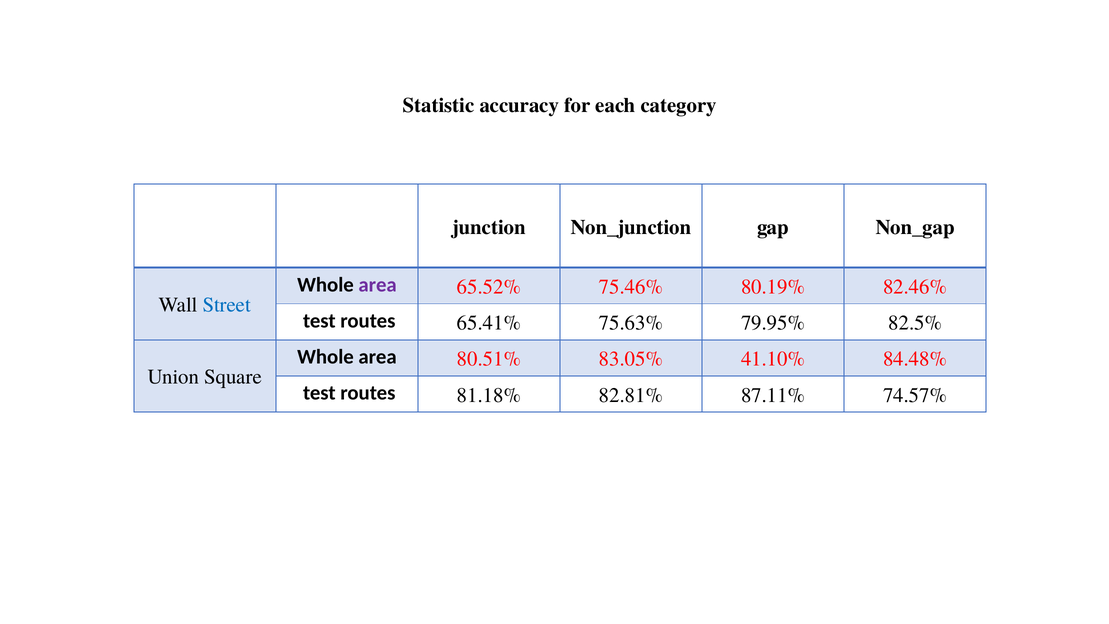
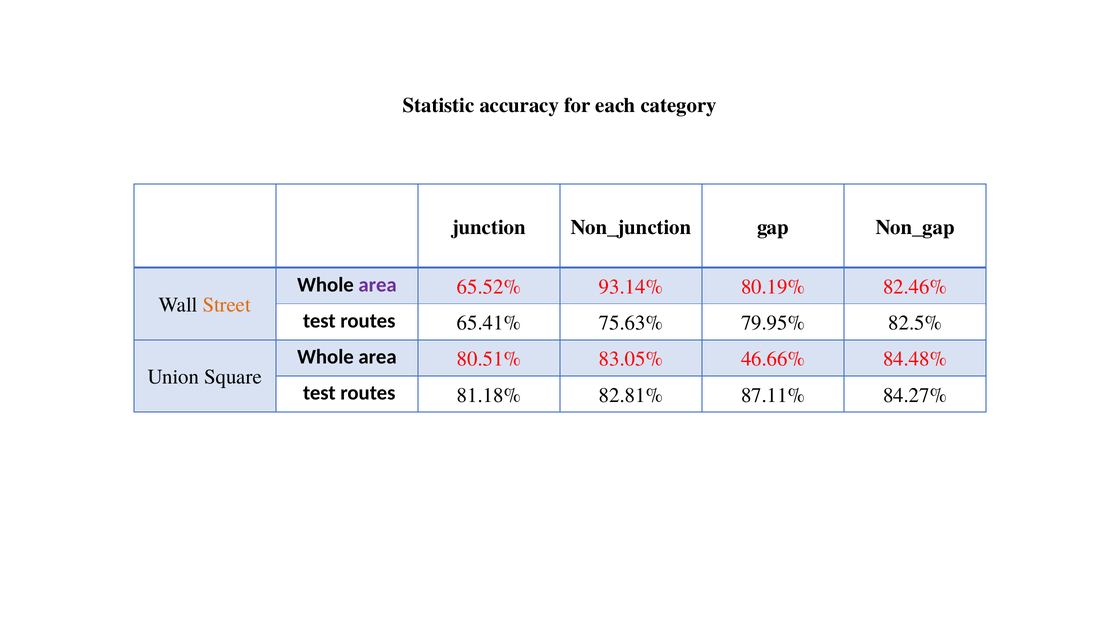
75.46%: 75.46% -> 93.14% (631, 287)
Street colour: blue -> orange (227, 305)
41.10%: 41.10% -> 46.66% (773, 359)
74.57%: 74.57% -> 84.27% (915, 395)
